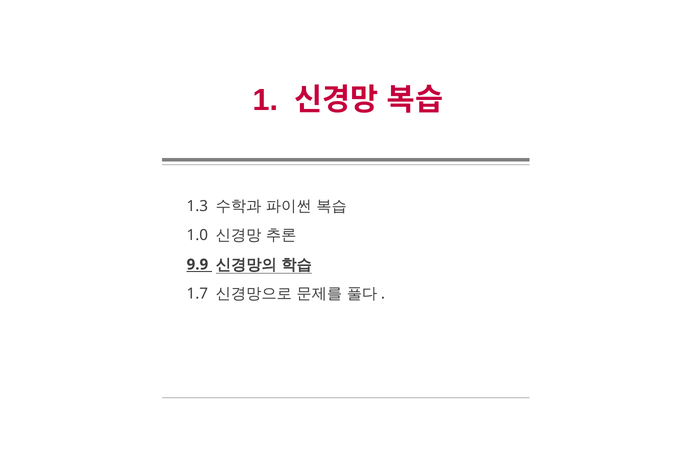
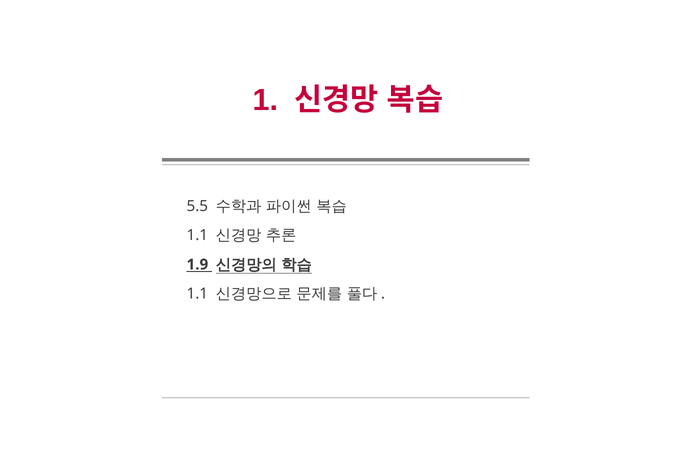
1.3: 1.3 -> 5.5 (197, 206)
1.0: 1.0 -> 1.1 (197, 235)
9.9: 9.9 -> 1.9 (197, 264)
1.7: 1.7 -> 1.1 (197, 294)
